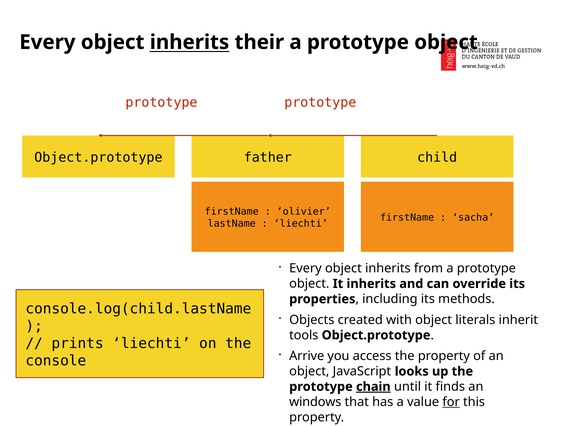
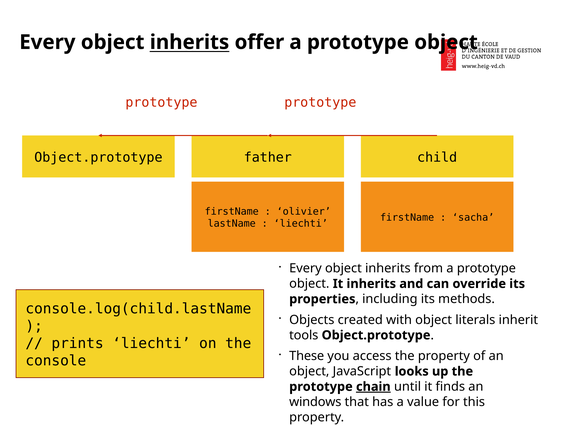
their: their -> offer (259, 42)
Arrive: Arrive -> These (307, 356)
for underline: present -> none (451, 402)
